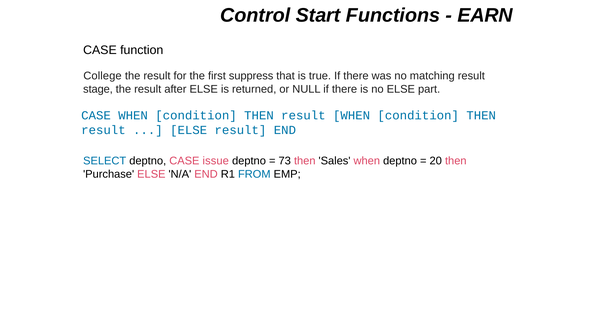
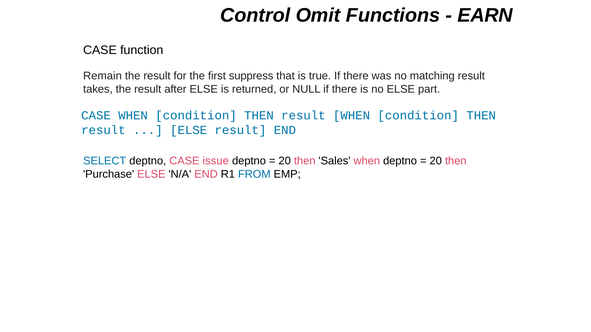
Start: Start -> Omit (318, 15)
College: College -> Remain (102, 76)
stage: stage -> takes (98, 89)
73: 73 -> 20 (285, 161)
